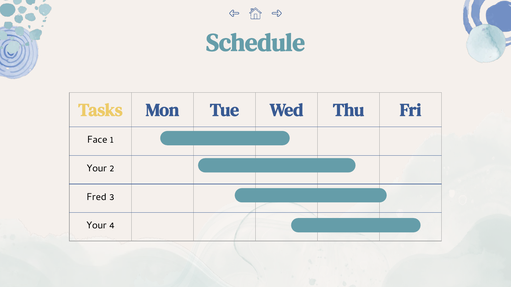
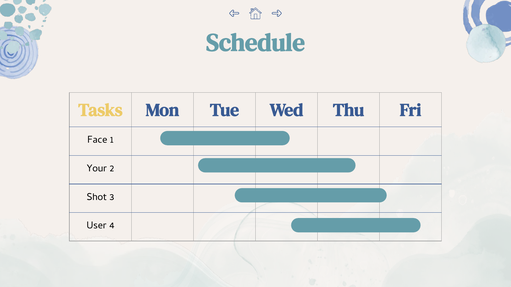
Fred: Fred -> Shot (97, 197)
Your: Your -> User (97, 226)
